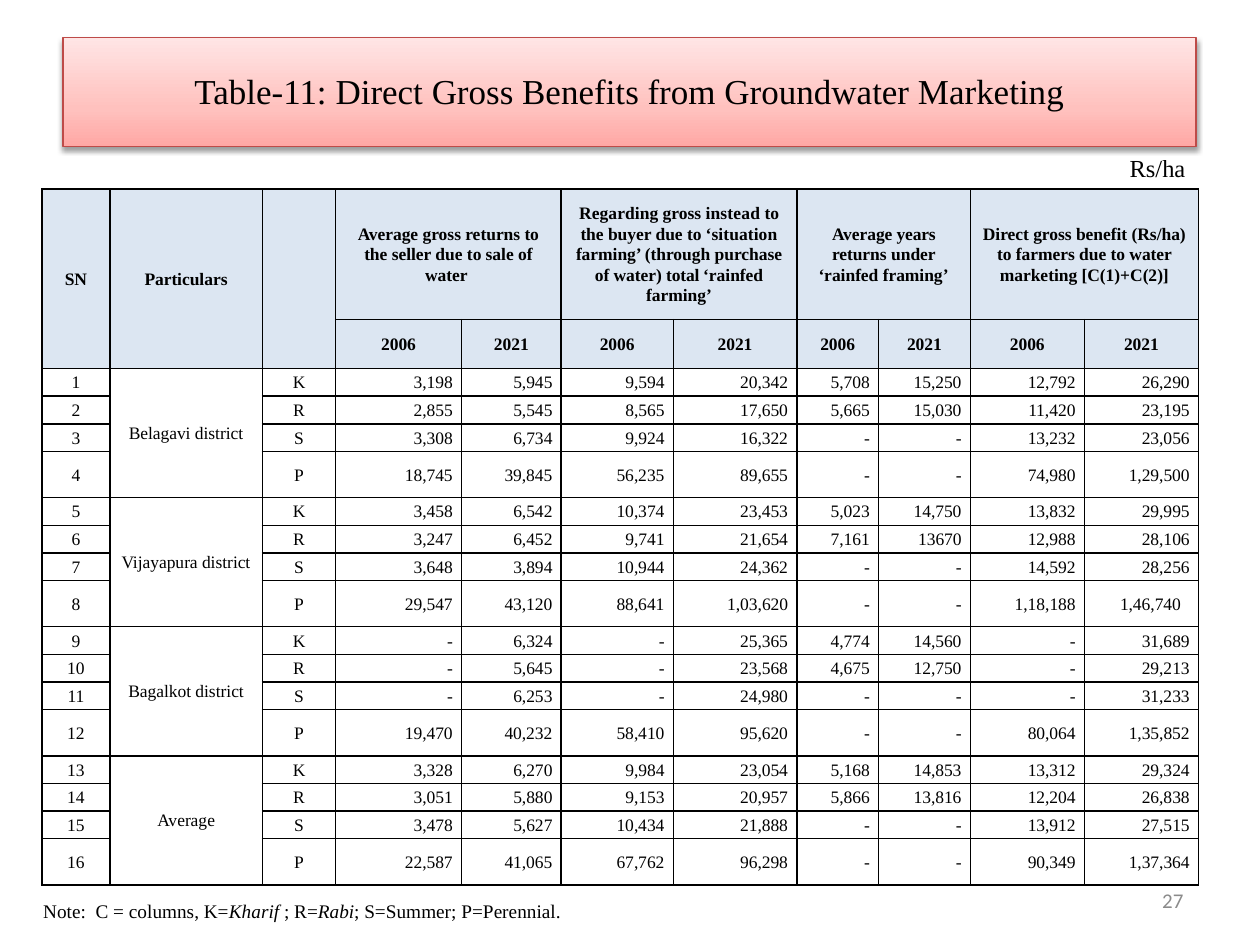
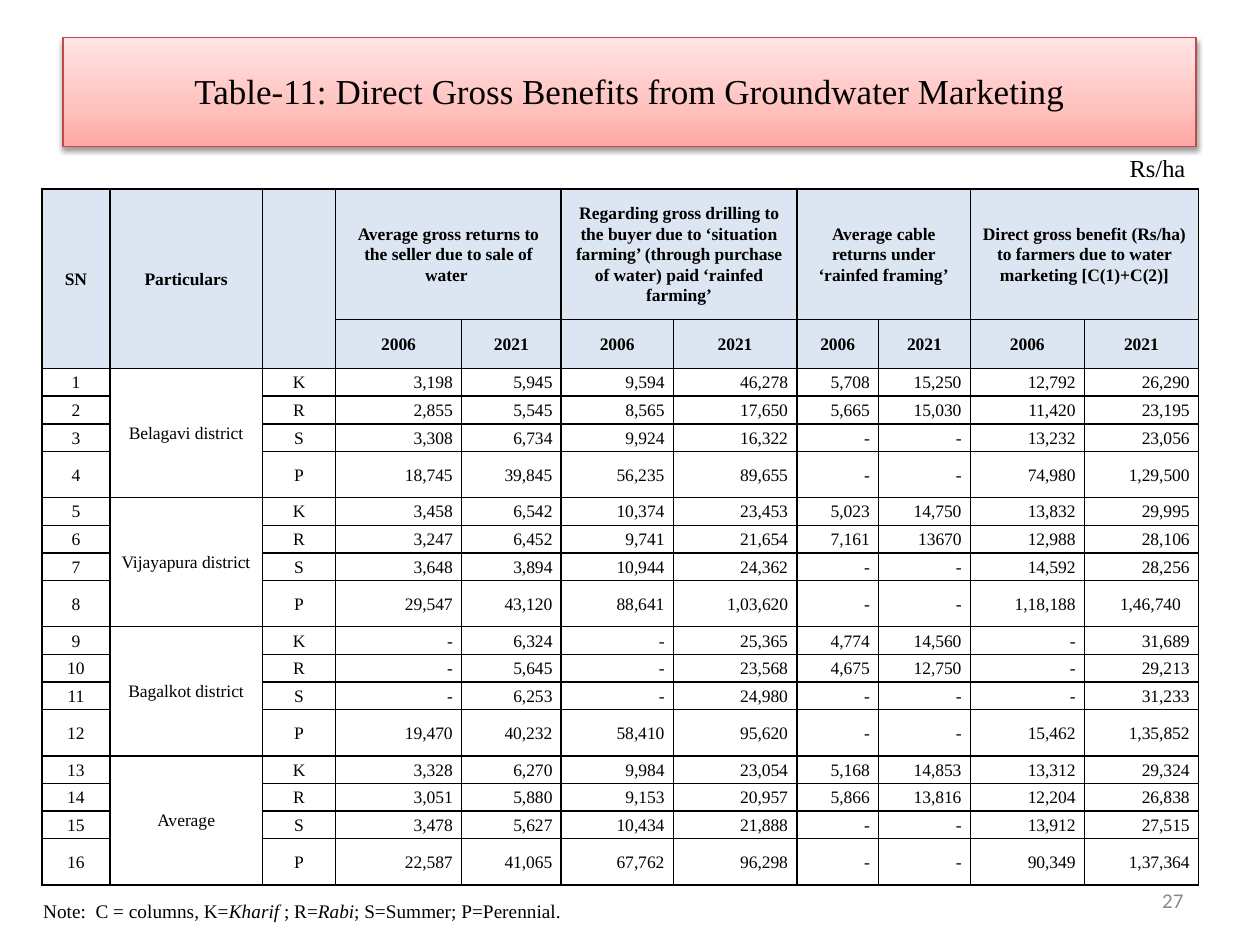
instead: instead -> drilling (733, 214)
years: years -> cable (916, 234)
total: total -> paid (683, 276)
20,342: 20,342 -> 46,278 (764, 383)
80,064: 80,064 -> 15,462 (1052, 734)
